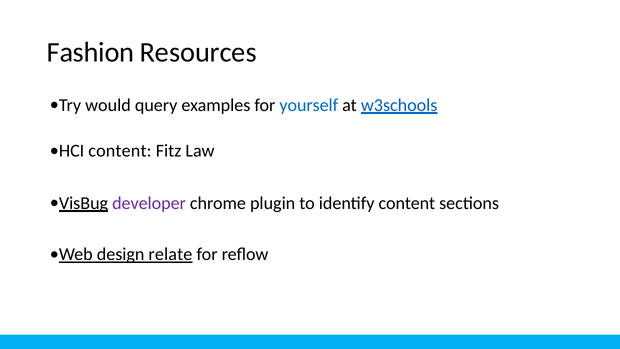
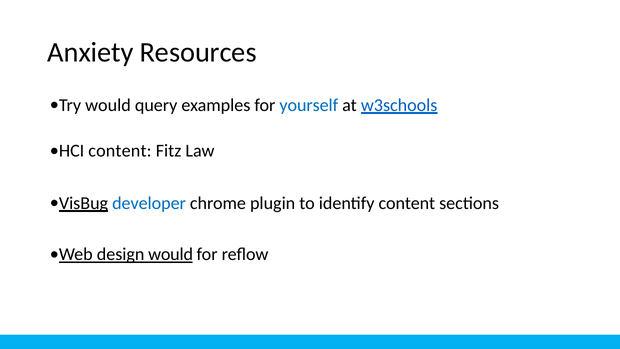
Fashion: Fashion -> Anxiety (90, 52)
developer colour: purple -> blue (149, 203)
design relate: relate -> would (171, 254)
